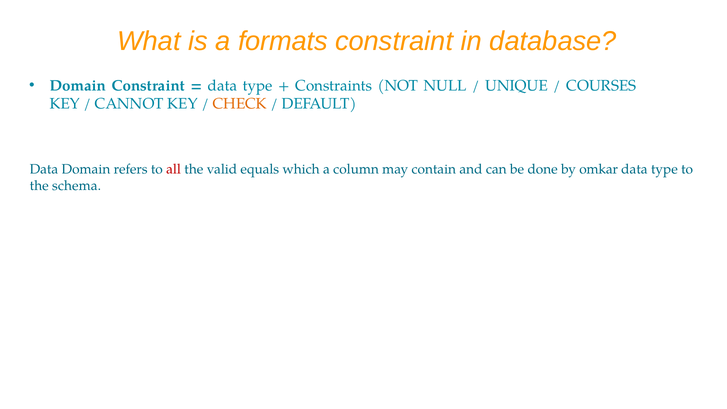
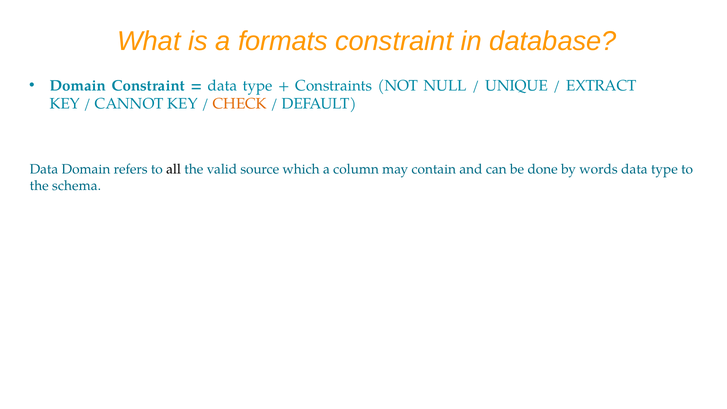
COURSES: COURSES -> EXTRACT (601, 86)
all colour: red -> black (174, 169)
equals: equals -> source (260, 169)
omkar: omkar -> words (599, 169)
